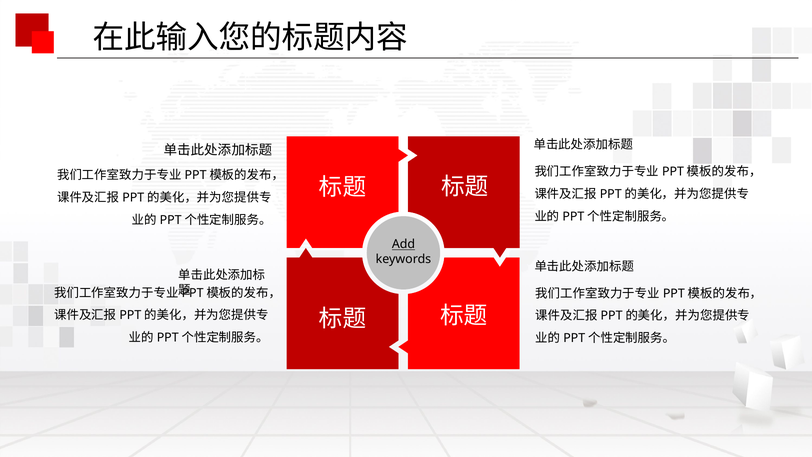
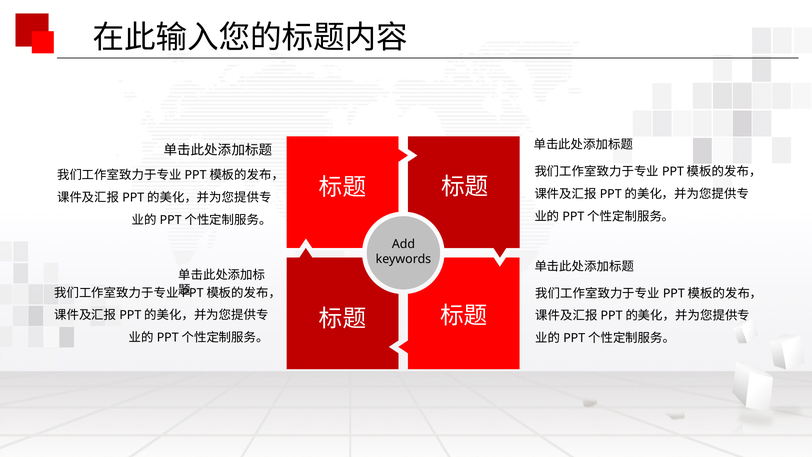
Add underline: present -> none (403, 244)
